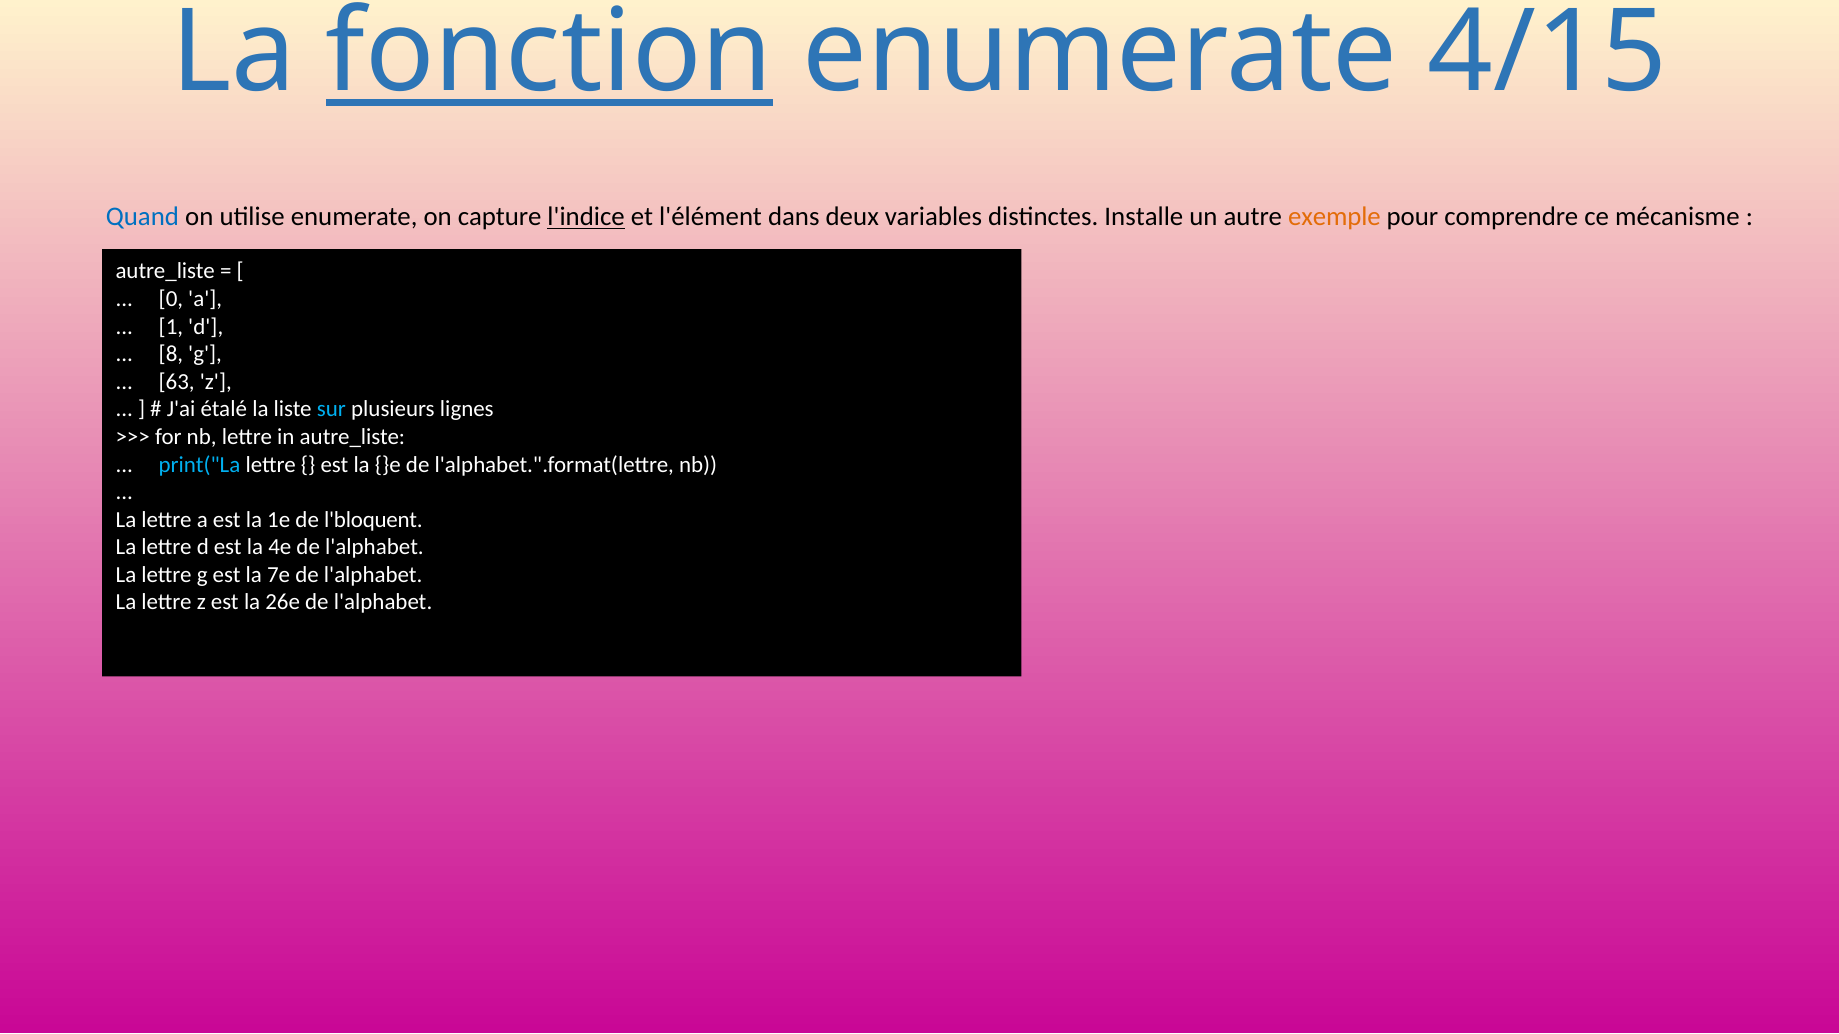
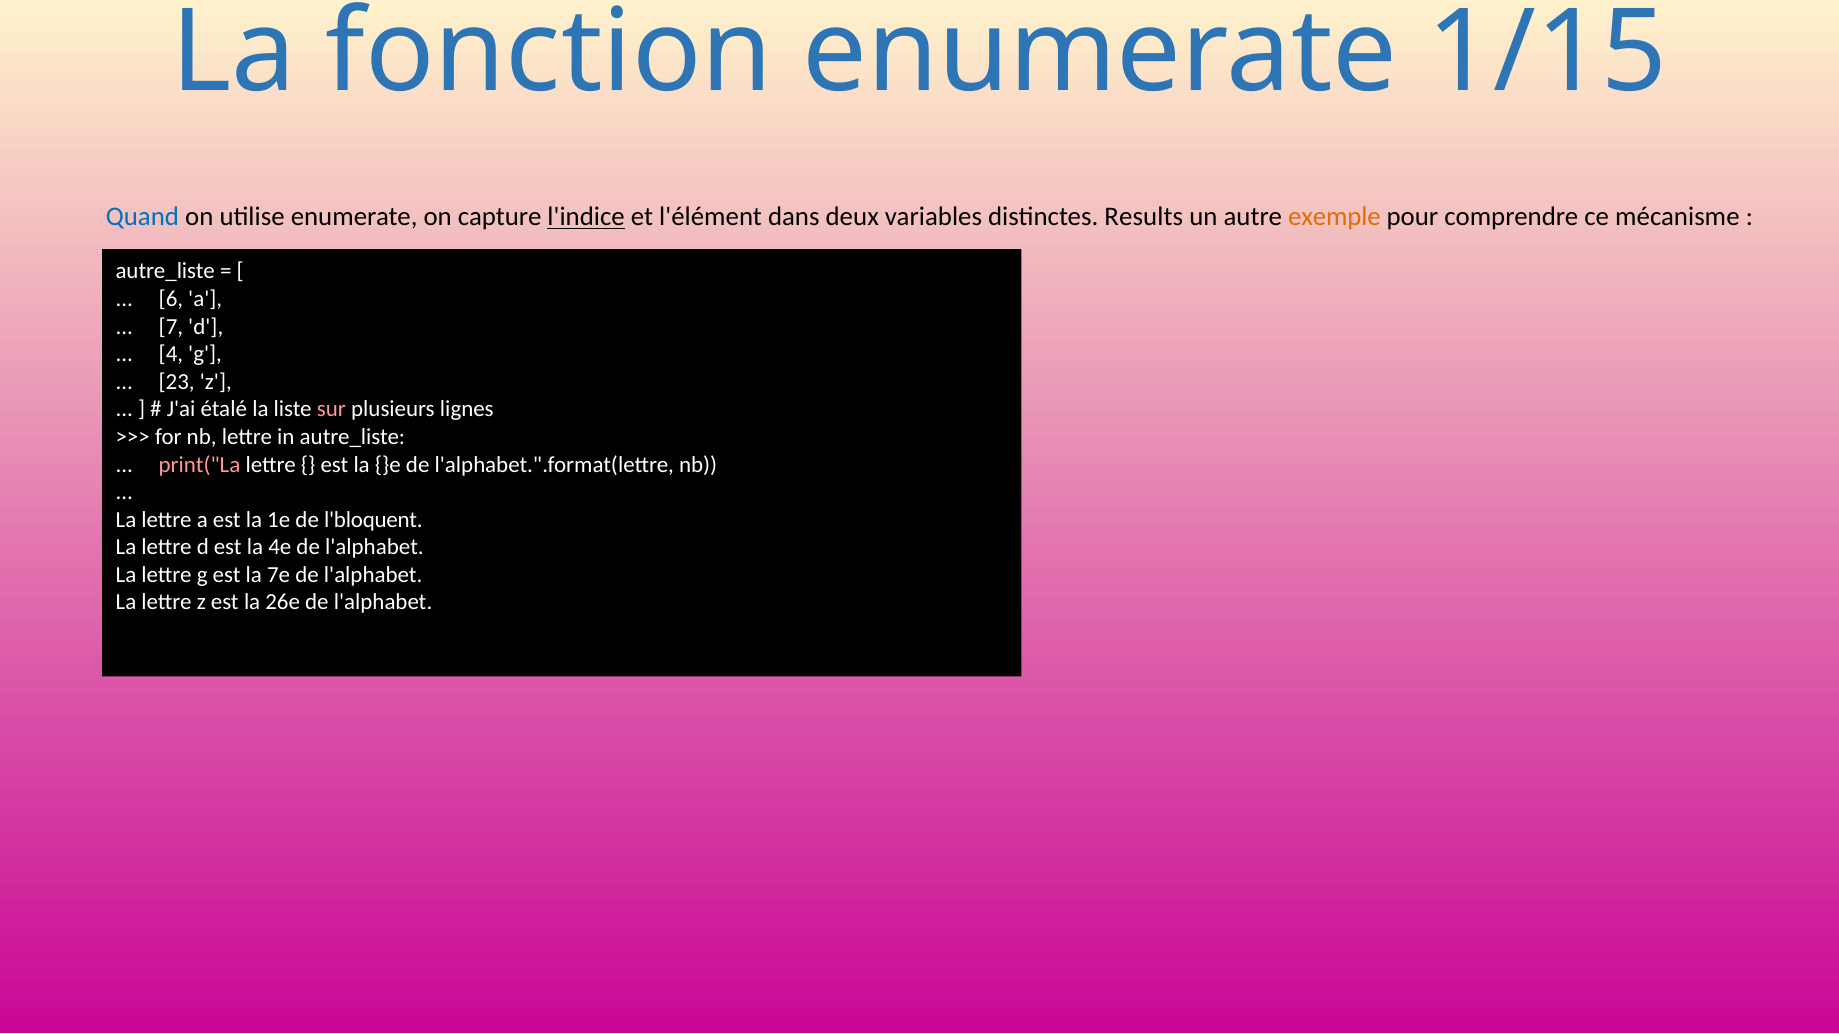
fonction underline: present -> none (549, 53)
4/15: 4/15 -> 1/15 (1548, 53)
Installe: Installe -> Results (1144, 217)
0: 0 -> 6 (171, 299)
1: 1 -> 7 (171, 327)
8: 8 -> 4 (171, 354)
63: 63 -> 23 (177, 382)
sur colour: light blue -> pink (331, 409)
print("La colour: light blue -> pink (200, 465)
